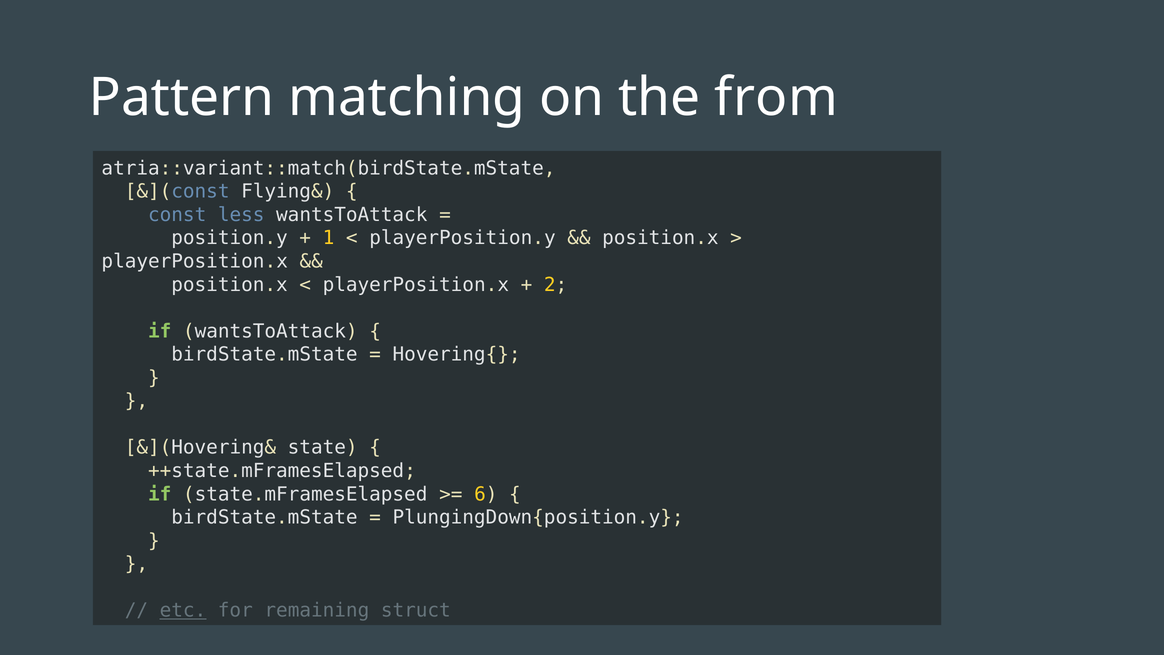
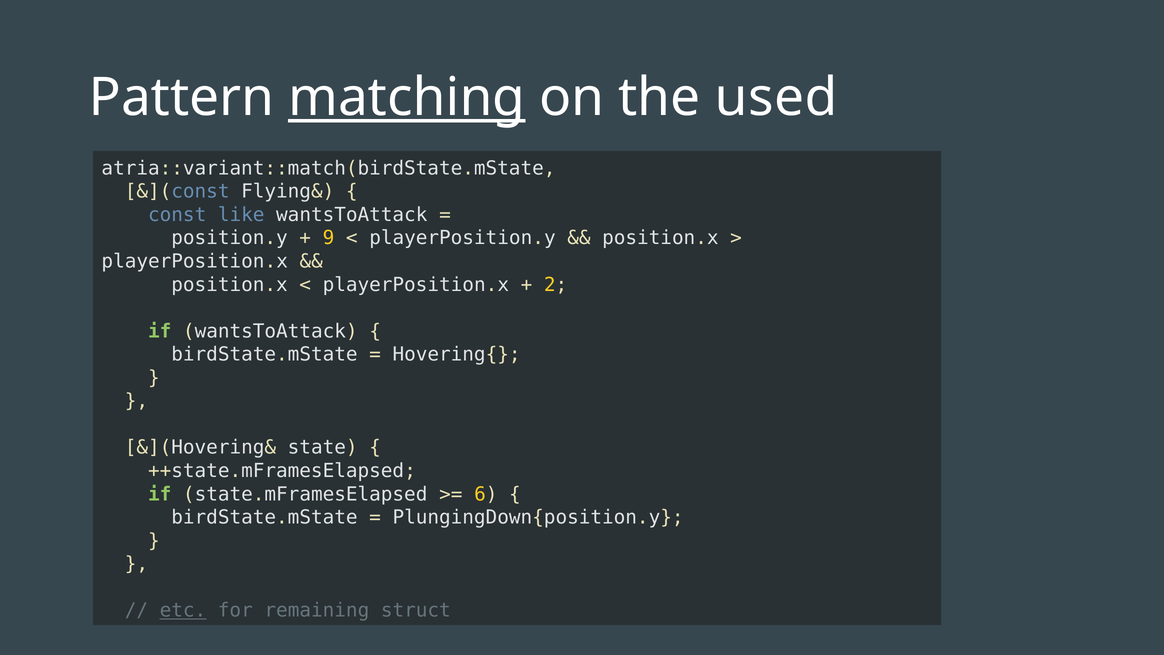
matching underline: none -> present (407, 98)
from: from -> used (776, 98)
less: less -> like (241, 215)
1: 1 -> 9 (328, 238)
